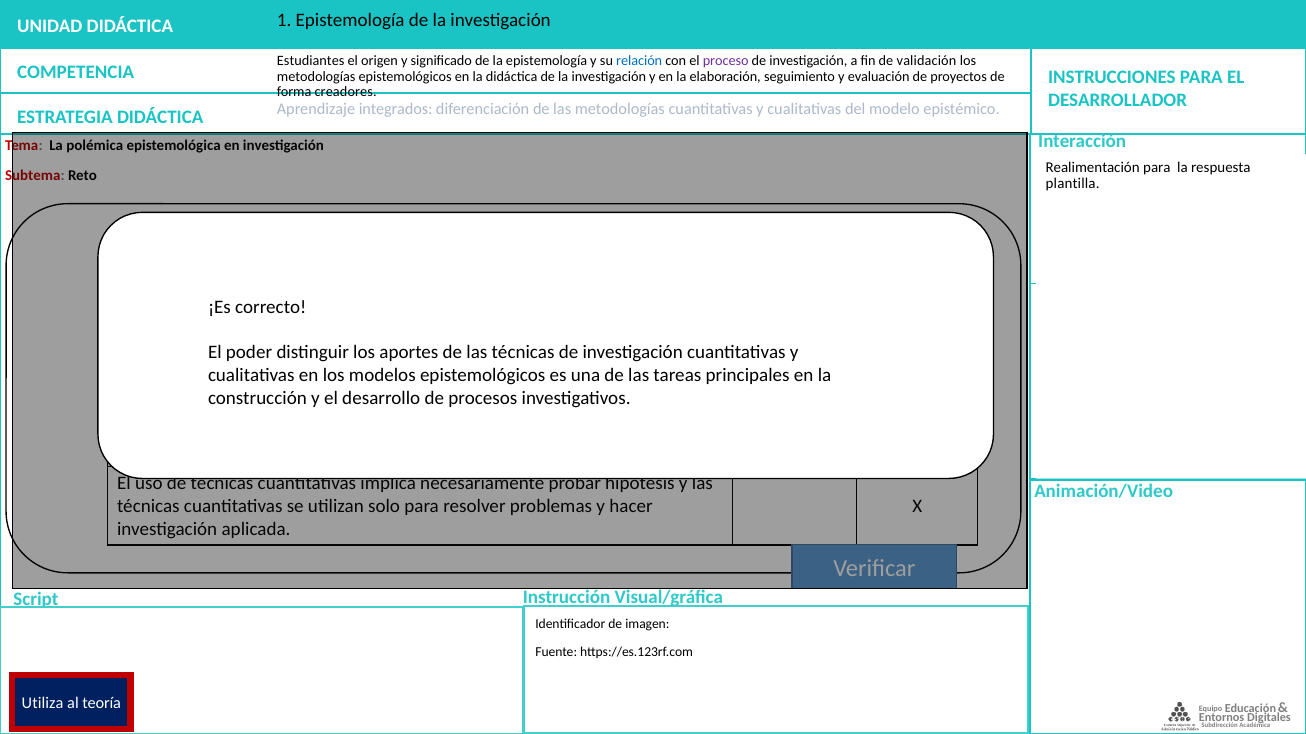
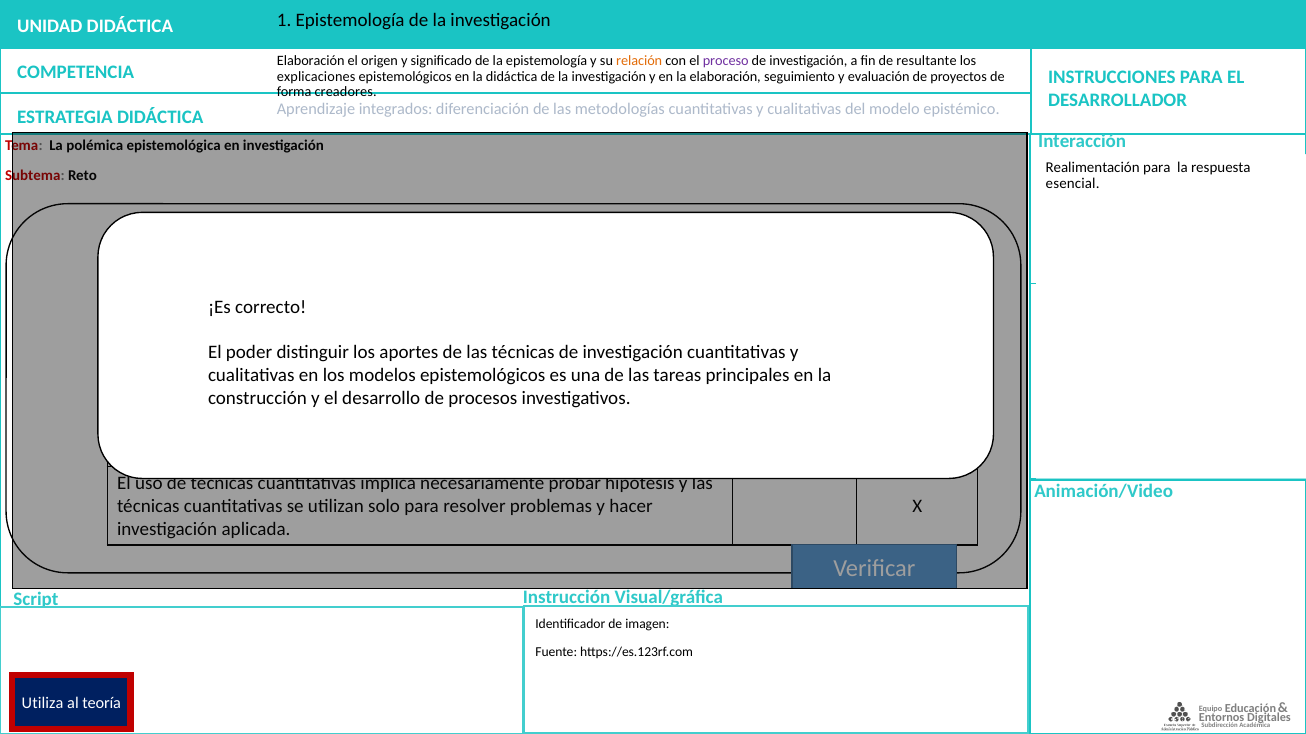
Estudiantes: Estudiantes -> Elaboración (311, 61)
relación colour: blue -> orange (639, 61)
validación: validación -> resultante (927, 61)
metodologías: metodologías -> explicaciones (316, 77)
plantilla: plantilla -> esencial (1073, 183)
